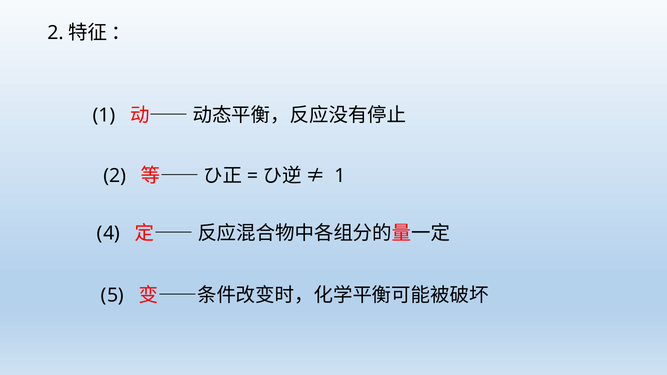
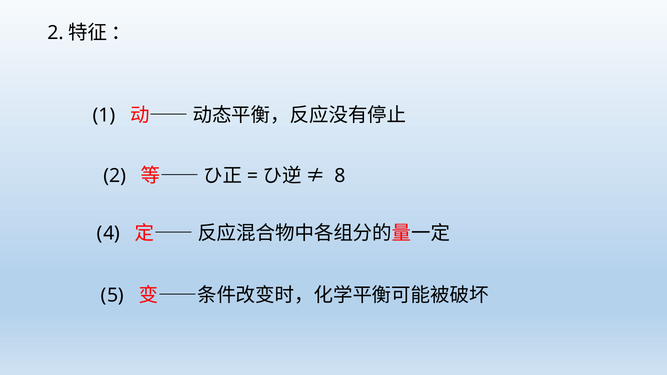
1: 1 -> 8 (340, 176)
